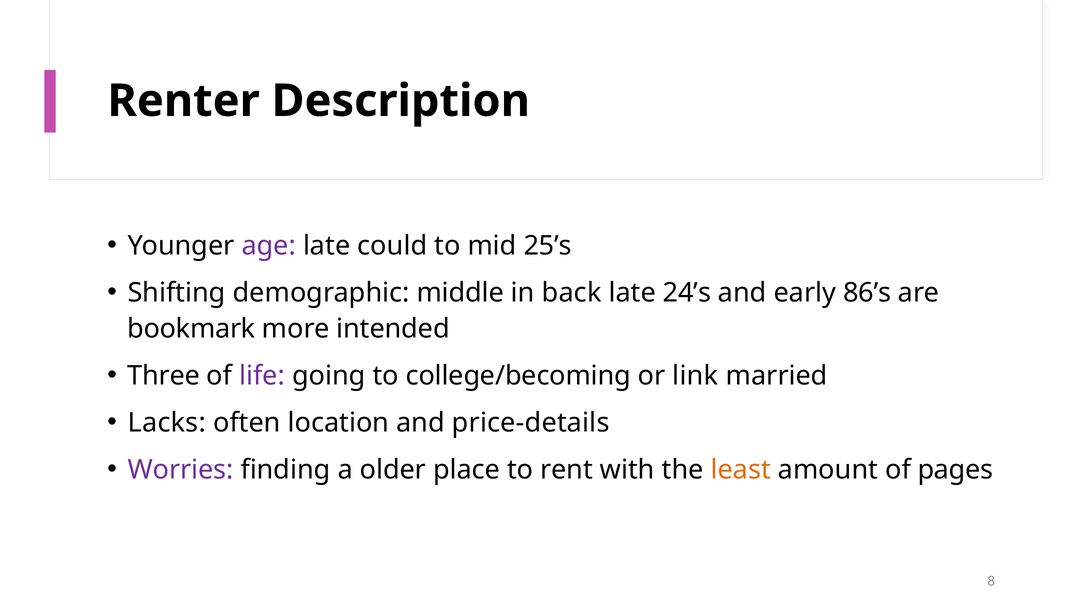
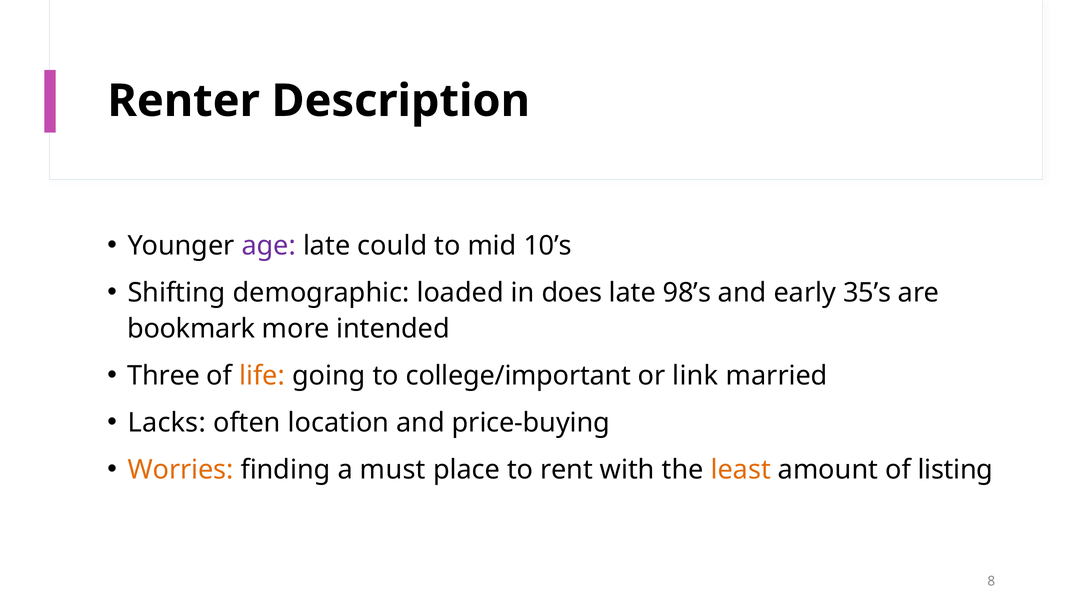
25’s: 25’s -> 10’s (548, 246)
middle: middle -> loaded (460, 293)
back: back -> does (572, 293)
24’s: 24’s -> 98’s (687, 293)
86’s: 86’s -> 35’s (867, 293)
life colour: purple -> orange (262, 376)
college/becoming: college/becoming -> college/important (518, 376)
price-details: price-details -> price-buying (531, 423)
Worries colour: purple -> orange (181, 470)
older: older -> must (393, 470)
pages: pages -> listing (955, 470)
